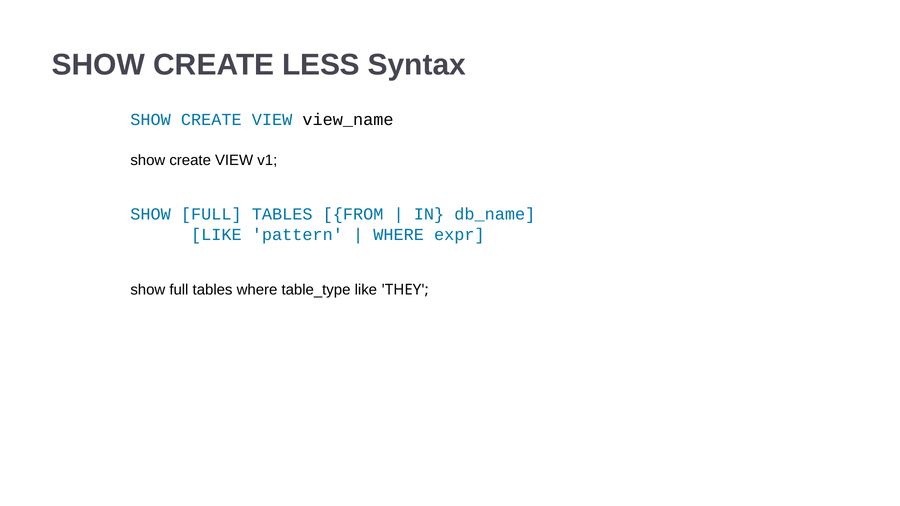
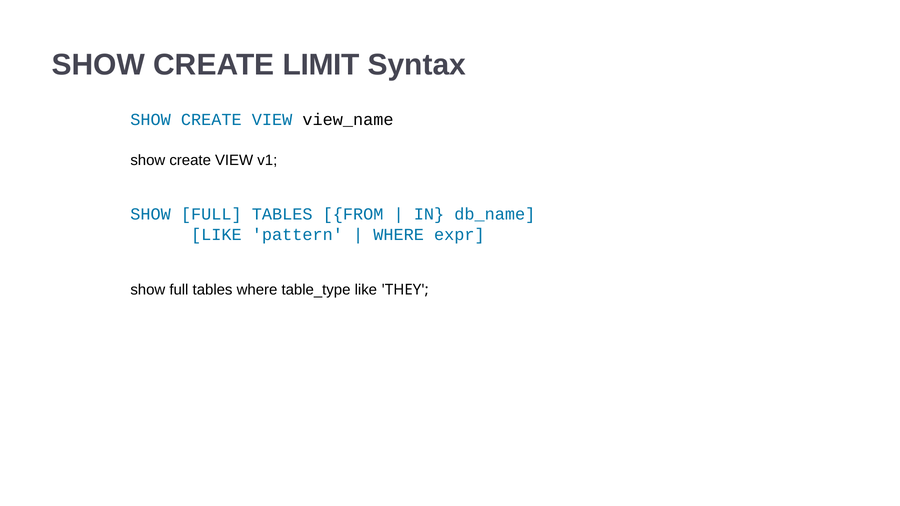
LESS: LESS -> LIMIT (321, 65)
